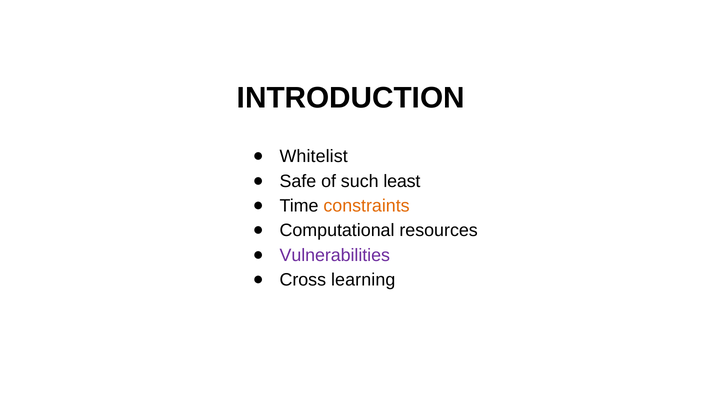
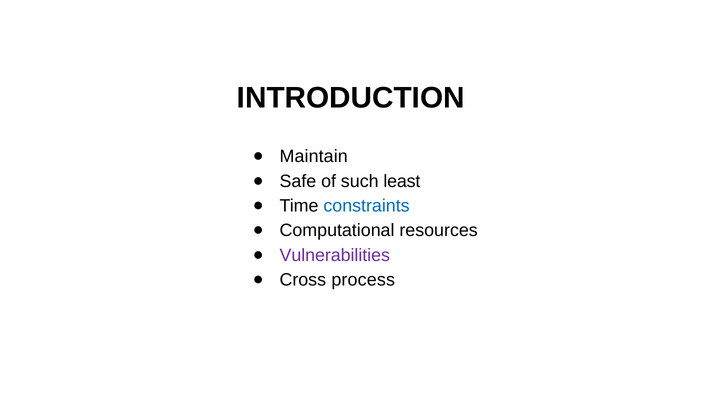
Whitelist: Whitelist -> Maintain (314, 156)
constraints colour: orange -> blue (367, 206)
learning: learning -> process (363, 280)
